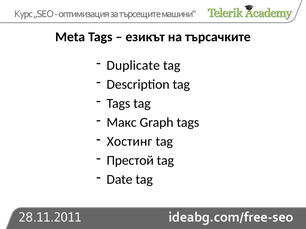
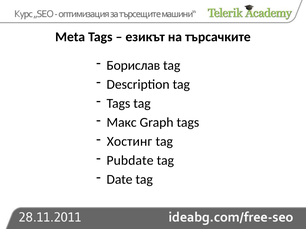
Duplicate: Duplicate -> Борислав (133, 66)
Престой: Престой -> Pubdate (130, 161)
